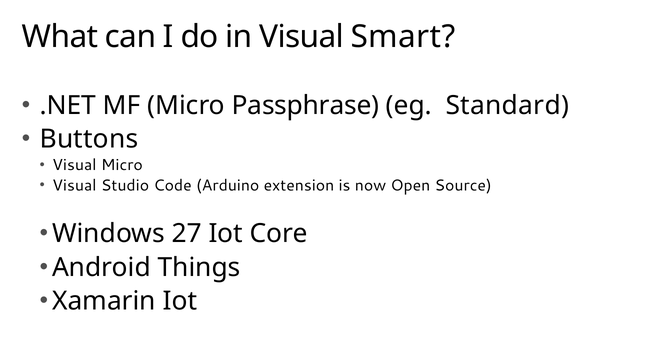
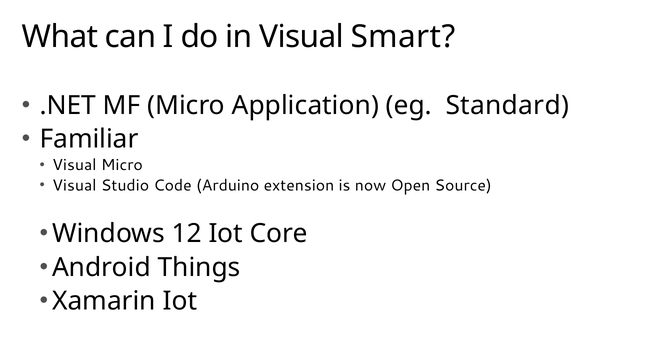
Passphrase: Passphrase -> Application (305, 106)
Buttons: Buttons -> Familiar (89, 139)
27: 27 -> 12 (187, 234)
